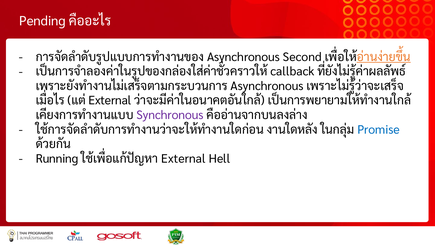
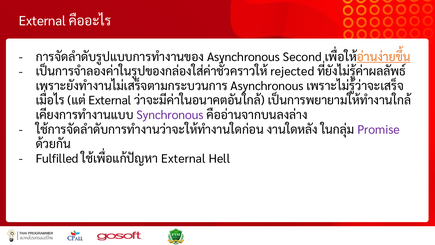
Pending: Pending -> External (43, 21)
callback: callback -> rejected (292, 72)
Promise colour: blue -> purple (379, 130)
Running: Running -> Fulfilled (57, 159)
